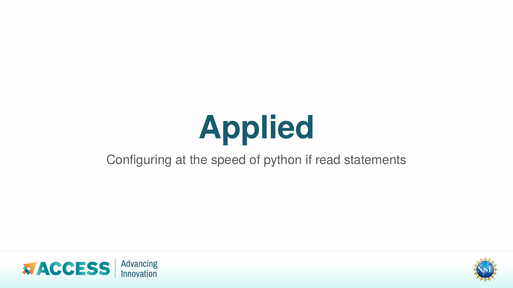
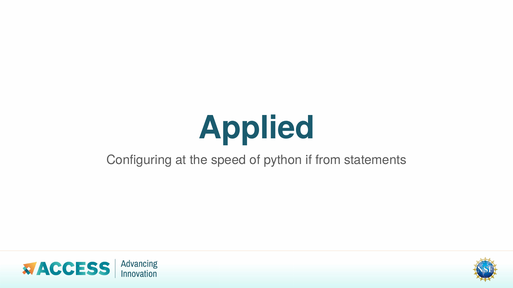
read: read -> from (328, 160)
